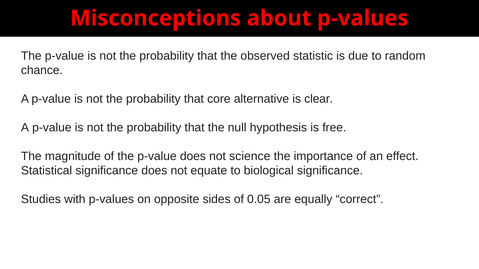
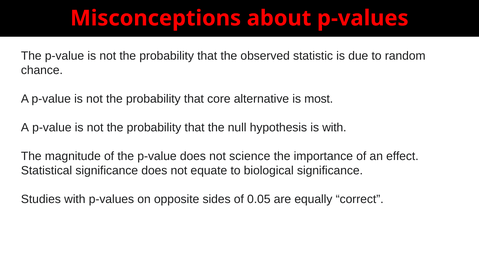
clear: clear -> most (319, 99)
is free: free -> with (334, 128)
